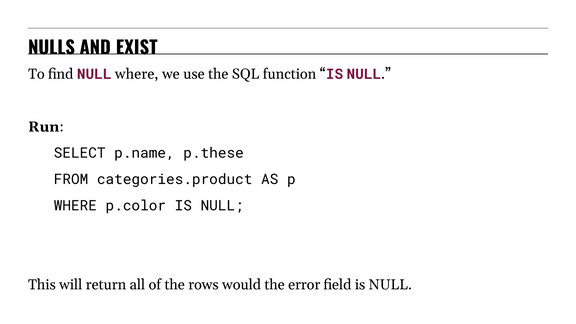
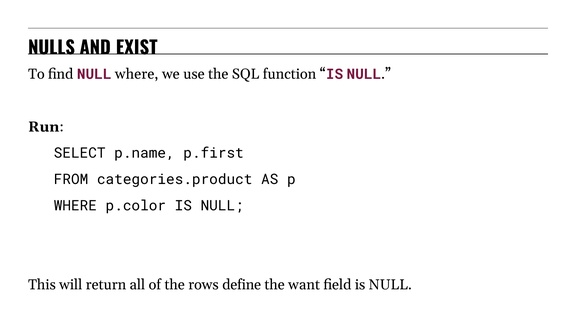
p.these: p.these -> p.first (214, 153)
would: would -> define (242, 285)
error: error -> want (304, 285)
